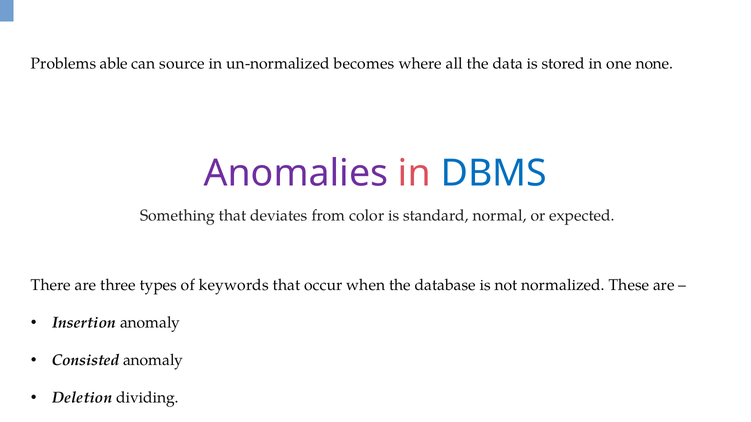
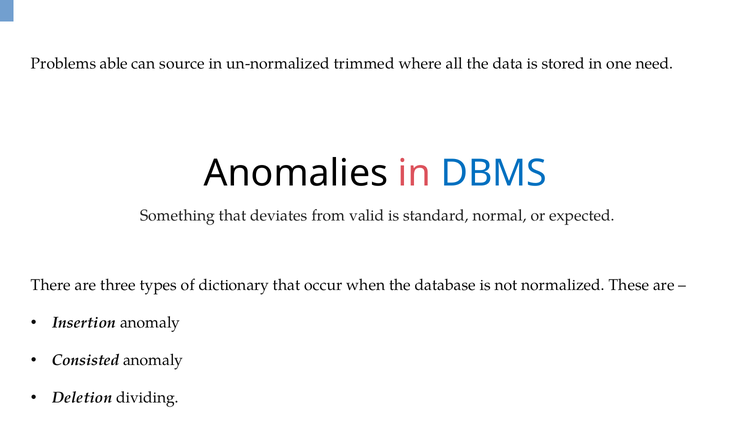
becomes: becomes -> trimmed (364, 64)
none: none -> need (654, 64)
Anomalies colour: purple -> black (296, 173)
color: color -> valid (367, 216)
keywords: keywords -> dictionary (234, 286)
